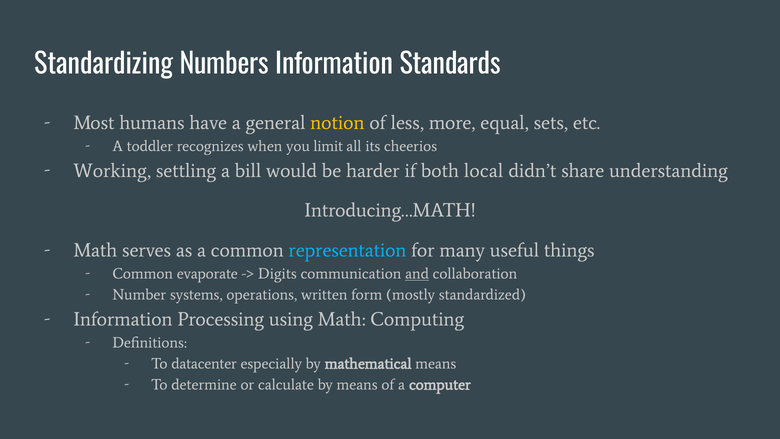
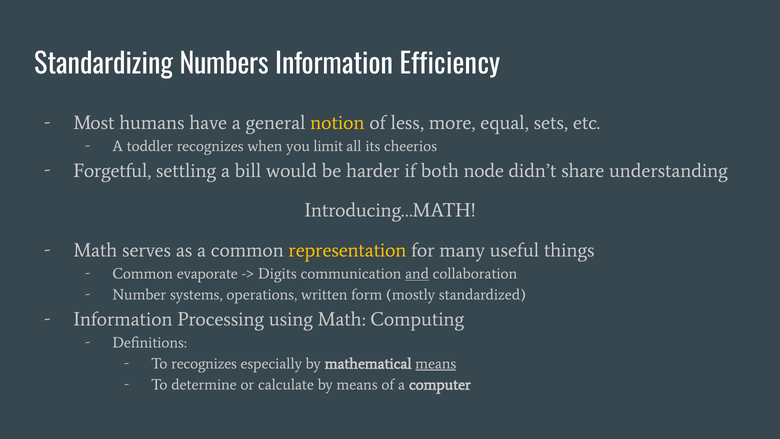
Standards: Standards -> Efficiency (450, 65)
Working: Working -> Forgetful (112, 171)
local: local -> node (484, 171)
representation colour: light blue -> yellow (347, 250)
To datacenter: datacenter -> recognizes (204, 363)
means underline: none -> present (436, 363)
